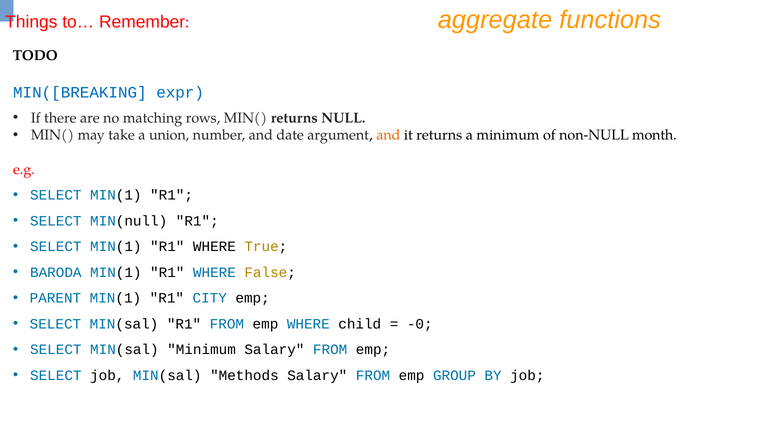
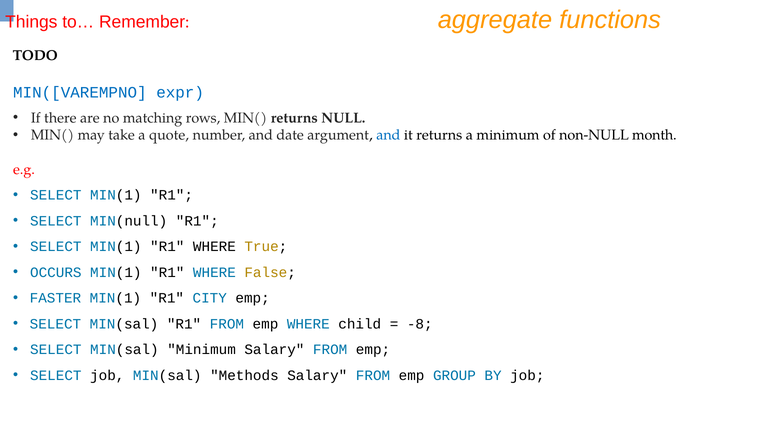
MIN([BREAKING: MIN([BREAKING -> MIN([VAREMPNO (80, 92)
union: union -> quote (169, 135)
and colour: orange -> blue (388, 135)
BARODA: BARODA -> OCCURS (56, 272)
PARENT: PARENT -> FASTER (55, 298)
-0: -0 -> -8 (420, 324)
